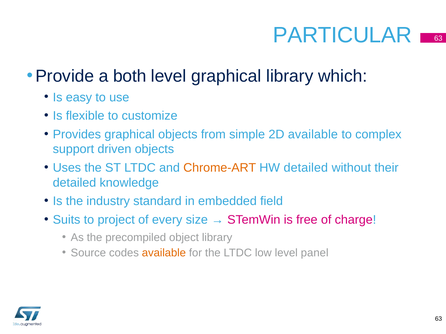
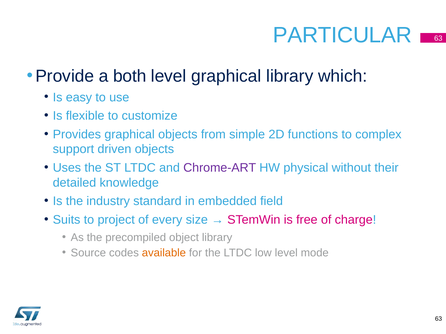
2D available: available -> functions (313, 135)
Chrome-ART colour: orange -> purple (220, 168)
HW detailed: detailed -> physical (306, 168)
panel: panel -> mode (315, 253)
